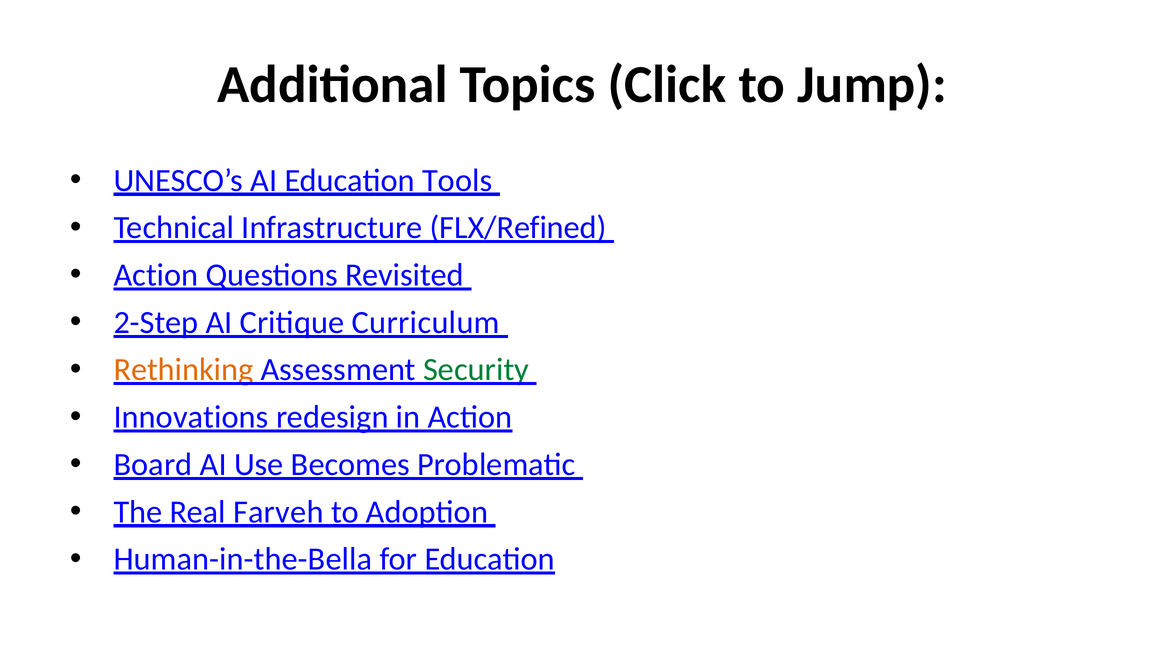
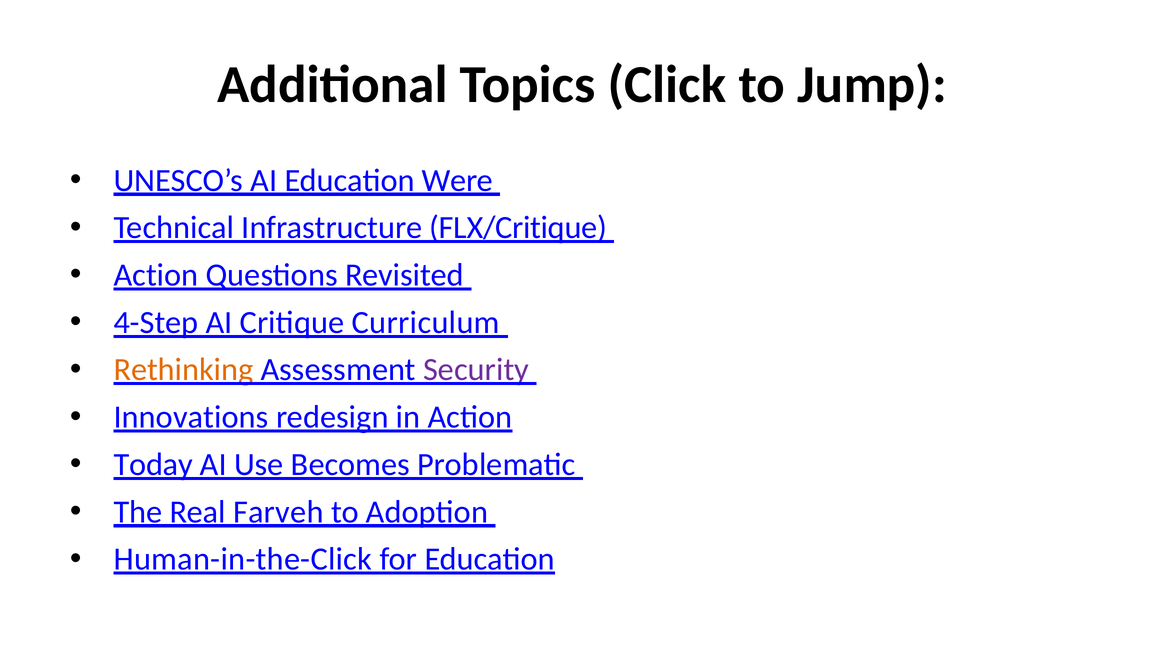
Tools: Tools -> Were (457, 180)
FLX/Refined: FLX/Refined -> FLX/Critique (518, 228)
2-Step: 2-Step -> 4-Step (156, 323)
Security colour: green -> purple (476, 370)
Board: Board -> Today (153, 465)
Human-in-the-Bella: Human-in-the-Bella -> Human-in-the-Click (243, 559)
